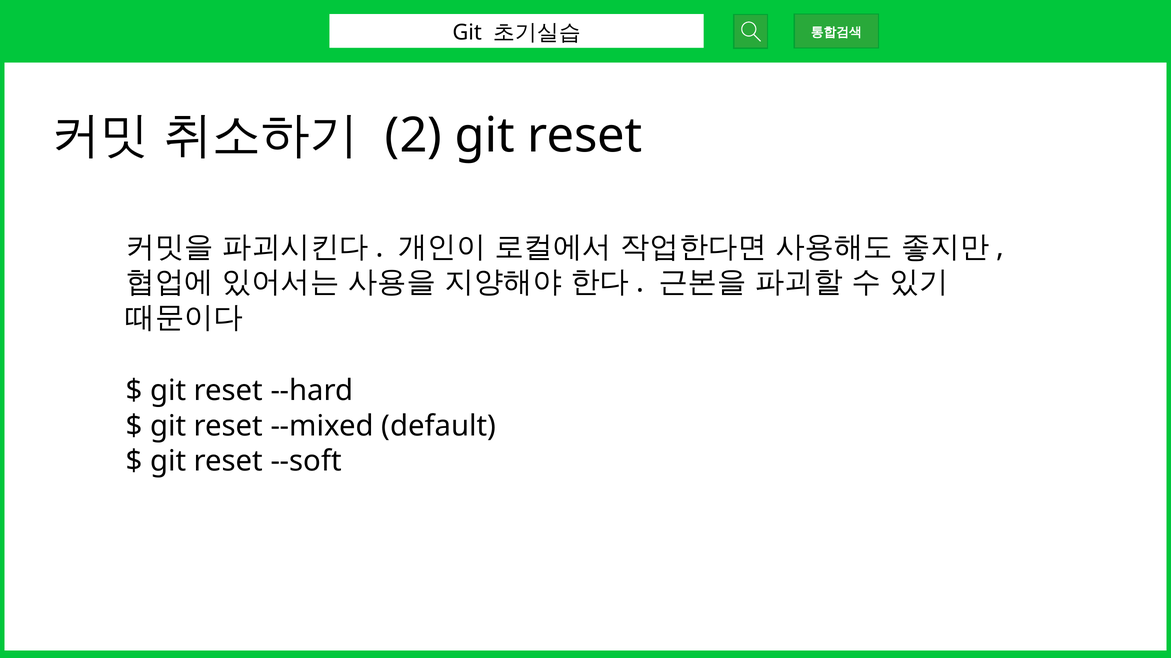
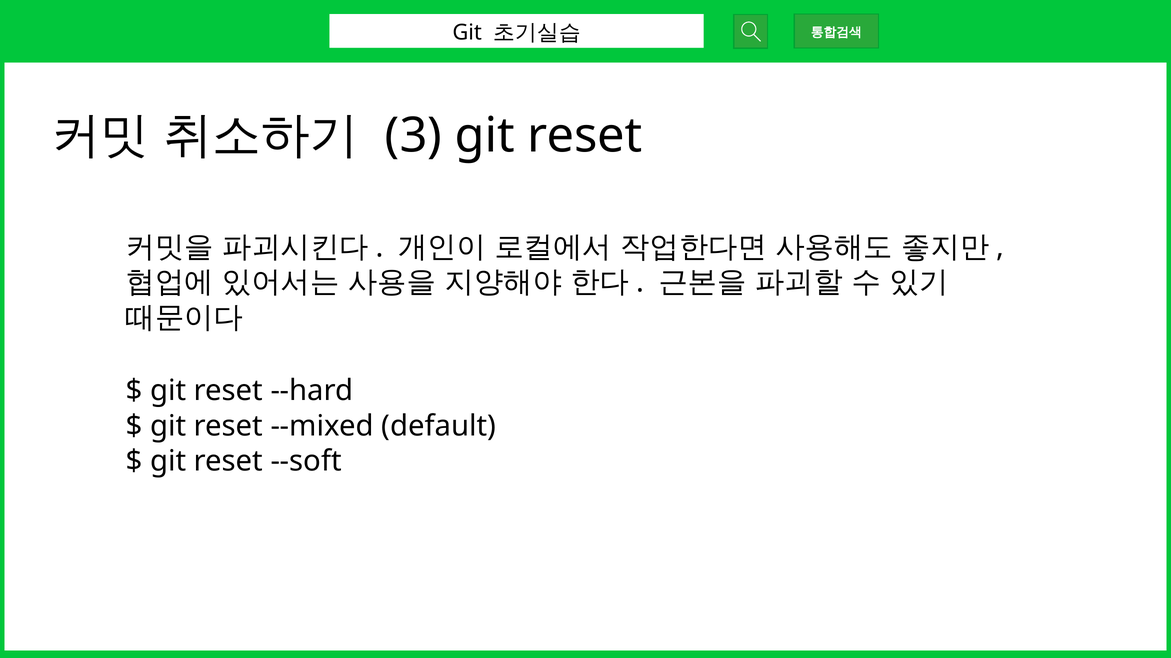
2: 2 -> 3 (414, 136)
